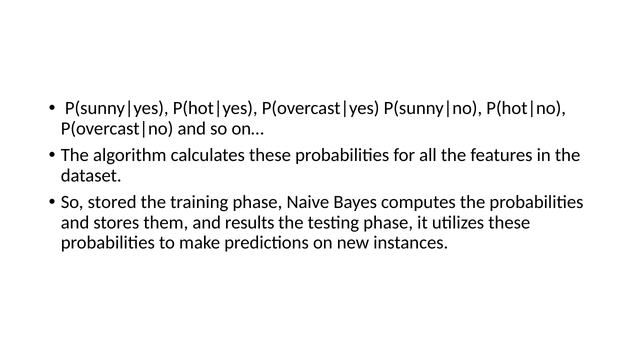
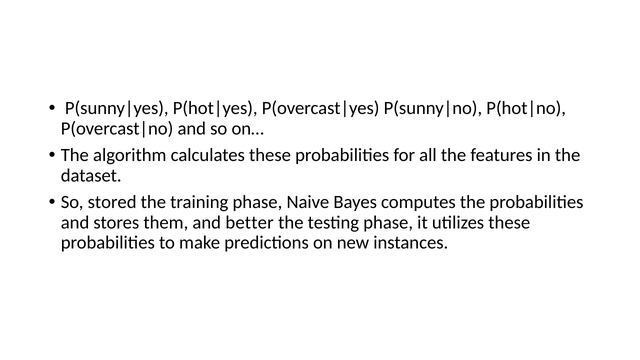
results: results -> better (250, 222)
